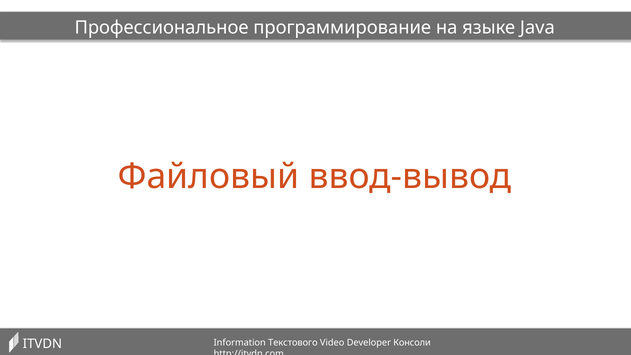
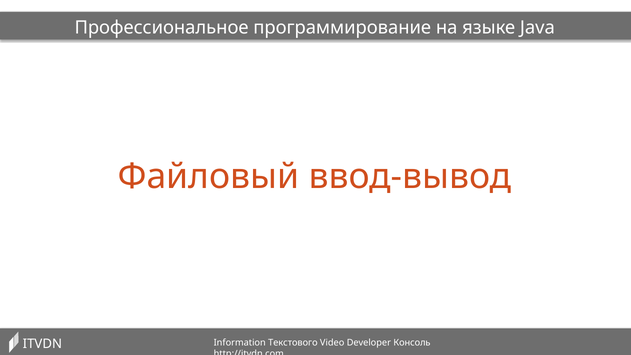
Консоли: Консоли -> Консоль (412, 343)
